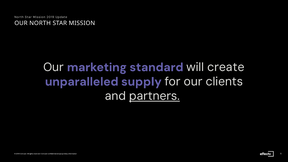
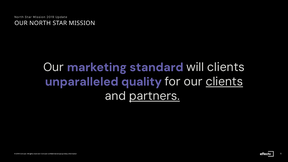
will create: create -> clients (226, 67)
supply: supply -> quality (142, 82)
clients underline: none -> present (224, 82)
